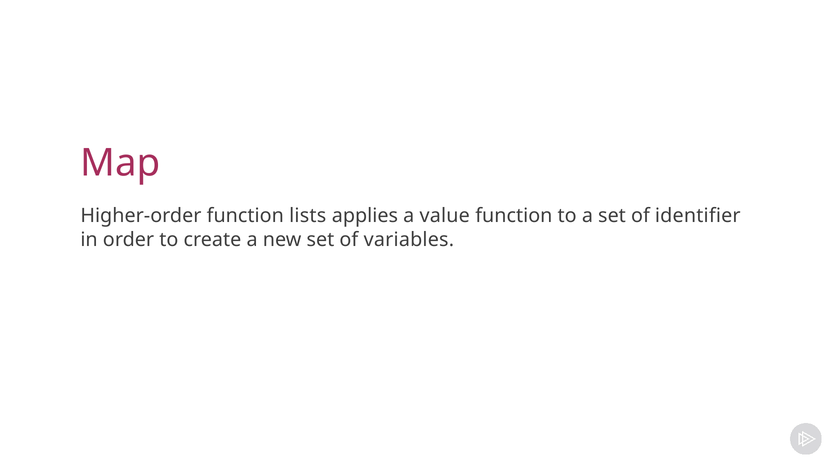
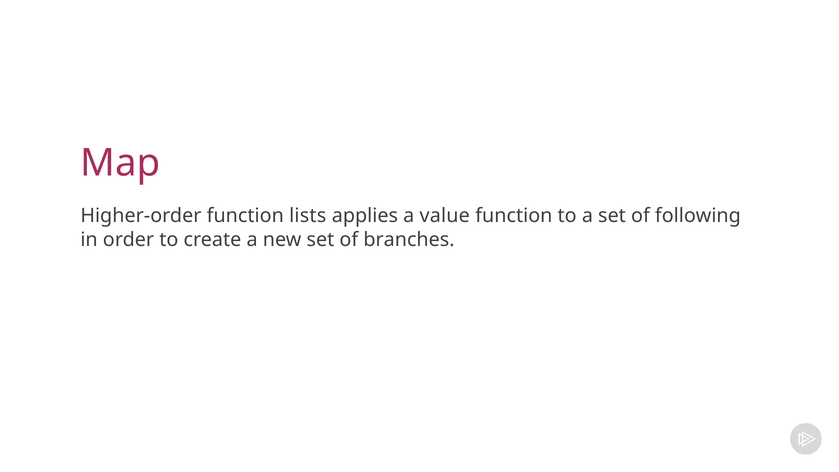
identifier: identifier -> following (698, 216)
variables: variables -> branches (409, 240)
